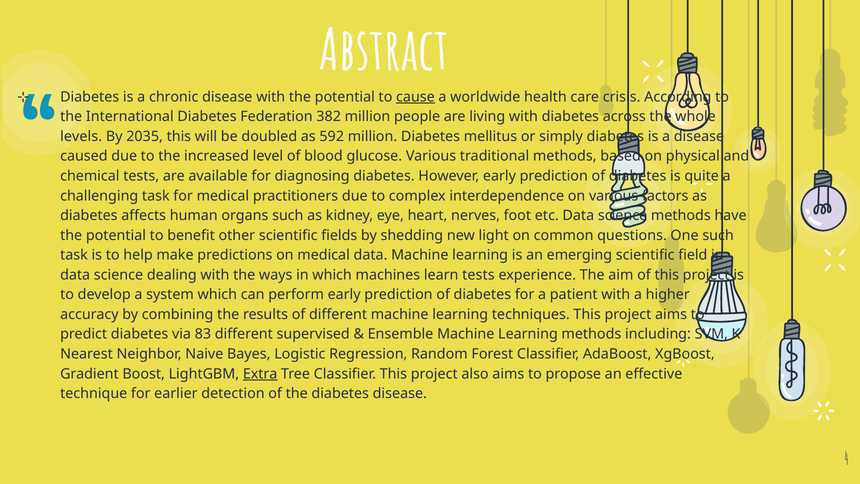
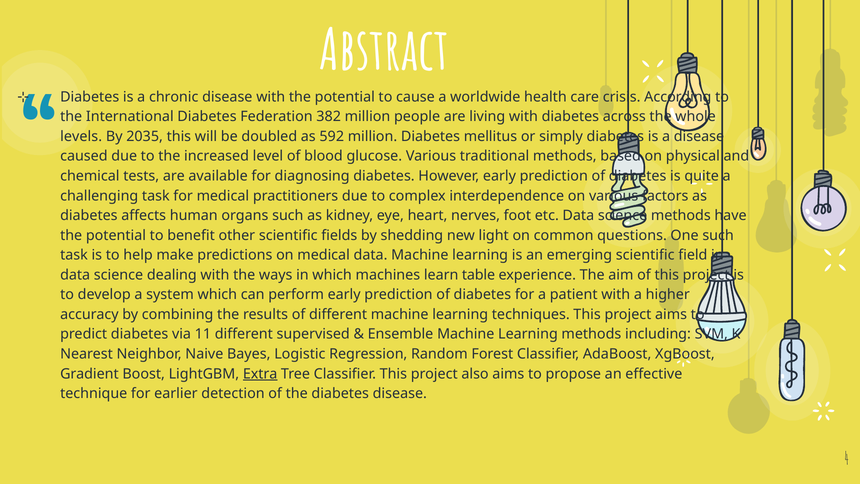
cause underline: present -> none (415, 97)
learn tests: tests -> table (479, 275)
83: 83 -> 11 (203, 334)
